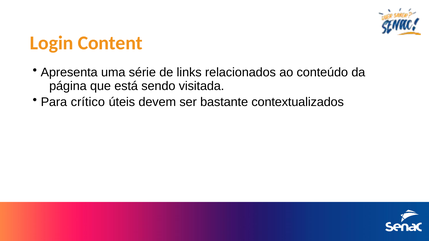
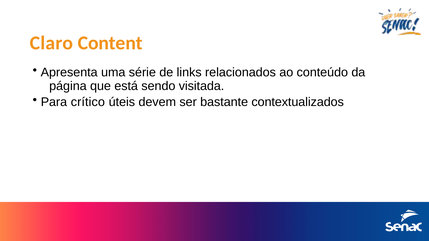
Login: Login -> Claro (52, 43)
